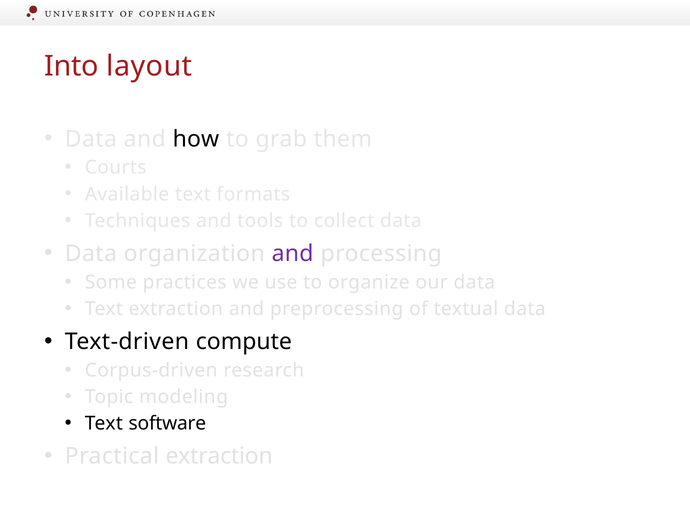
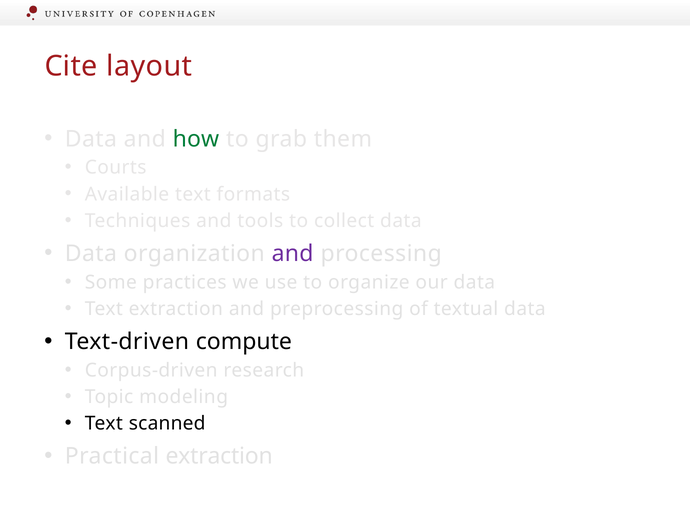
Into: Into -> Cite (71, 66)
how colour: black -> green (196, 139)
software: software -> scanned (167, 423)
